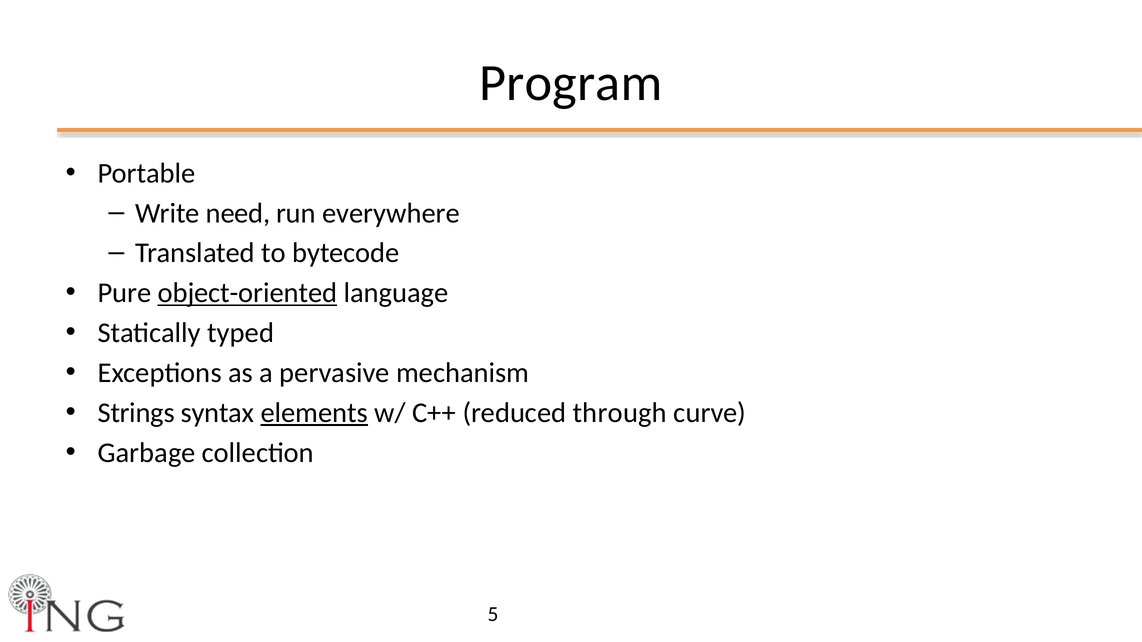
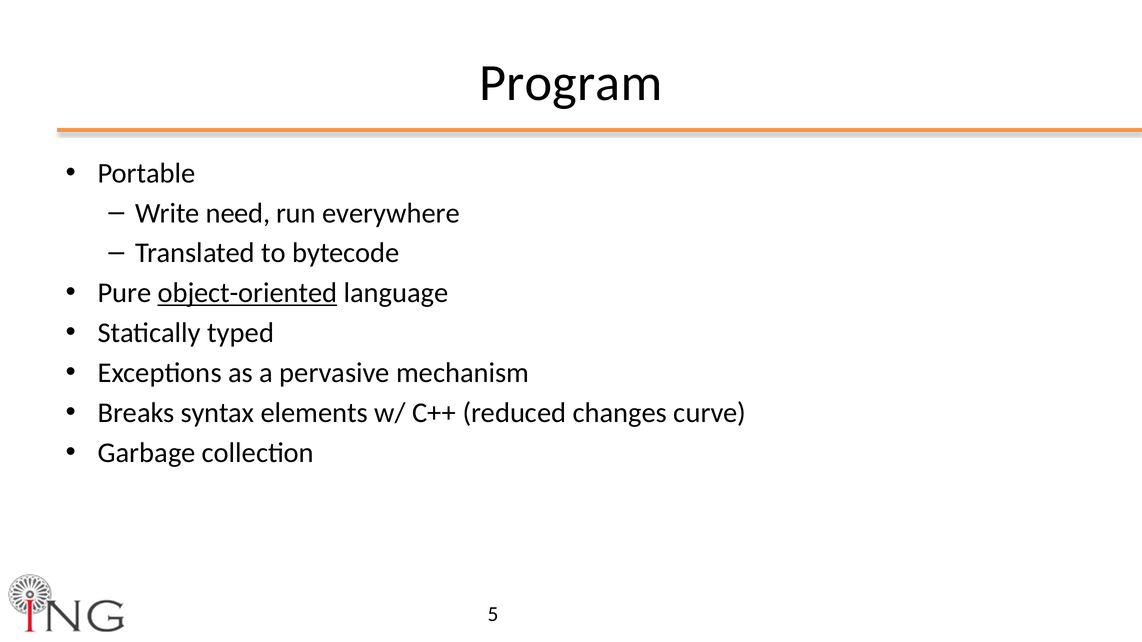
Strings: Strings -> Breaks (136, 413)
elements underline: present -> none (314, 413)
through: through -> changes (620, 413)
